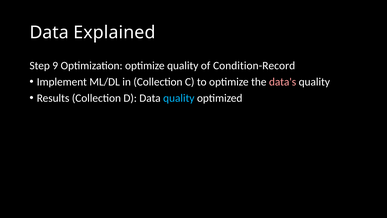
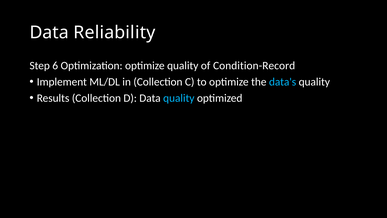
Explained: Explained -> Reliability (114, 33)
9: 9 -> 6 (55, 65)
data's colour: pink -> light blue (283, 82)
